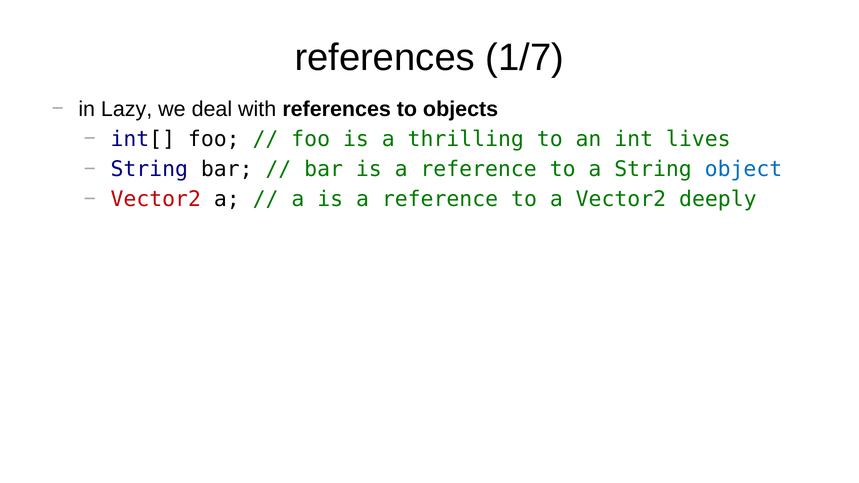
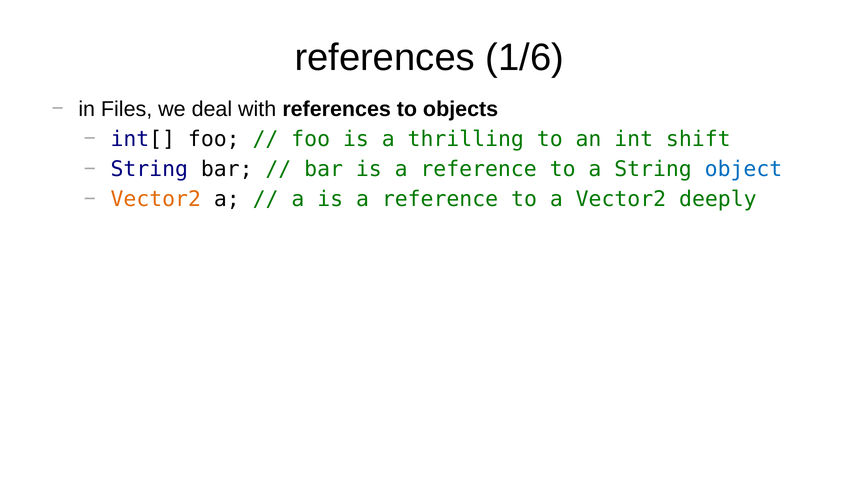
1/7: 1/7 -> 1/6 (525, 58)
Lazy: Lazy -> Files (127, 109)
lives: lives -> shift (698, 139)
Vector2 colour: red -> orange (156, 199)
